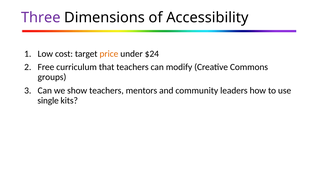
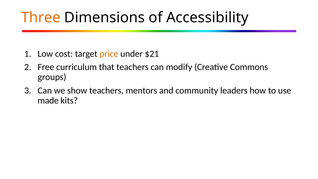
Three colour: purple -> orange (41, 18)
$24: $24 -> $21 (152, 54)
single: single -> made (48, 100)
